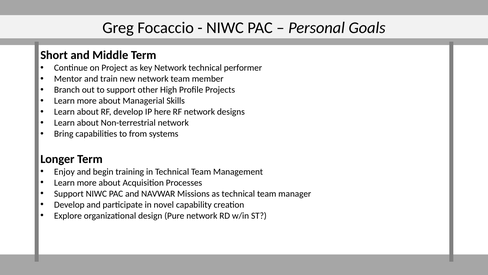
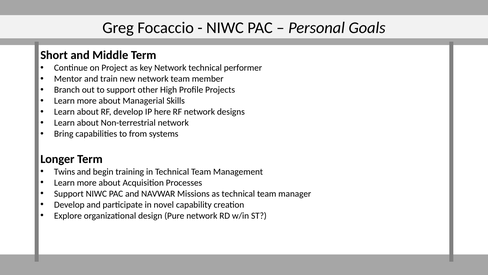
Enjoy: Enjoy -> Twins (64, 171)
